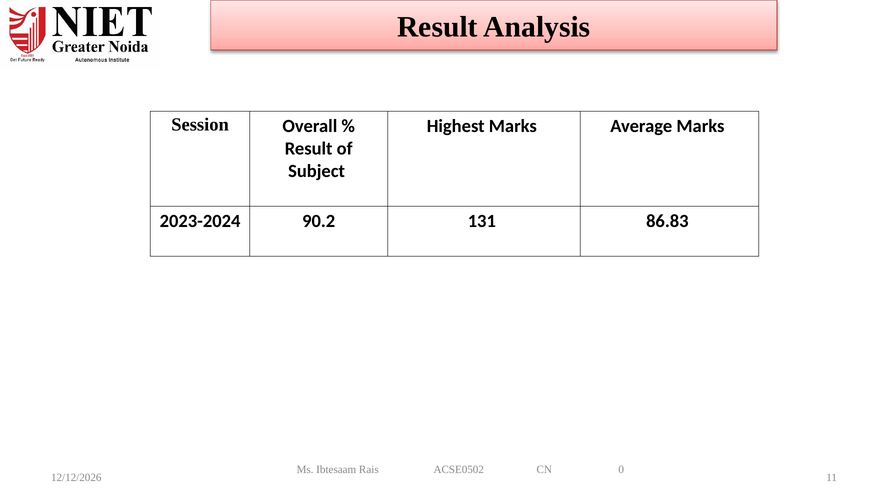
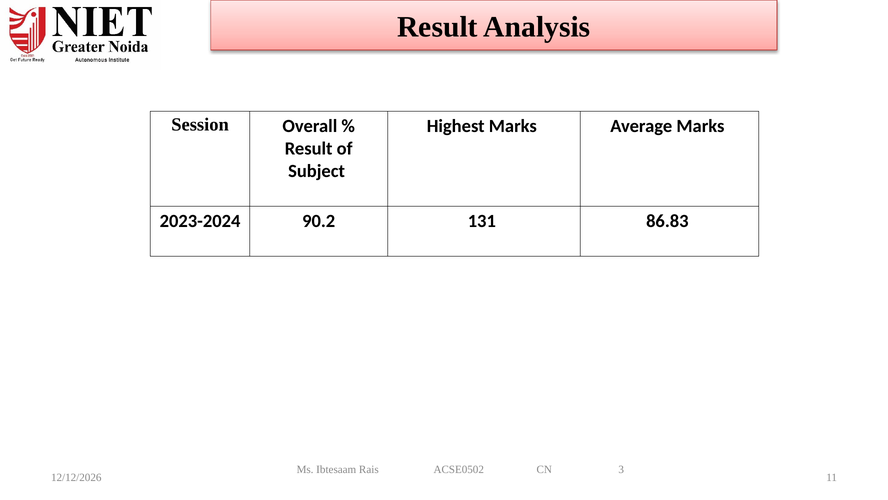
0: 0 -> 3 (621, 469)
